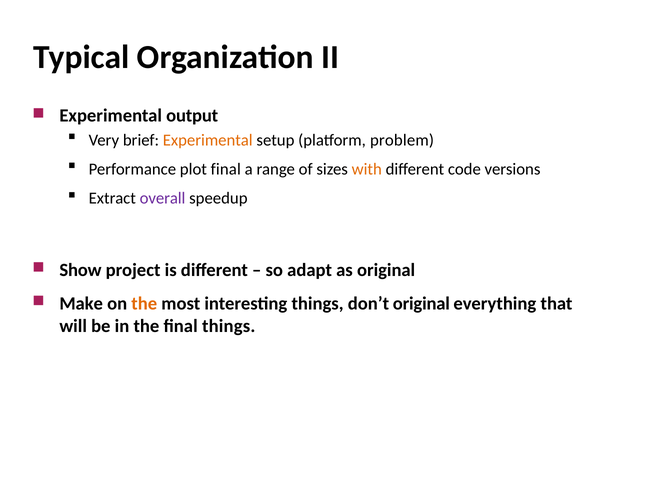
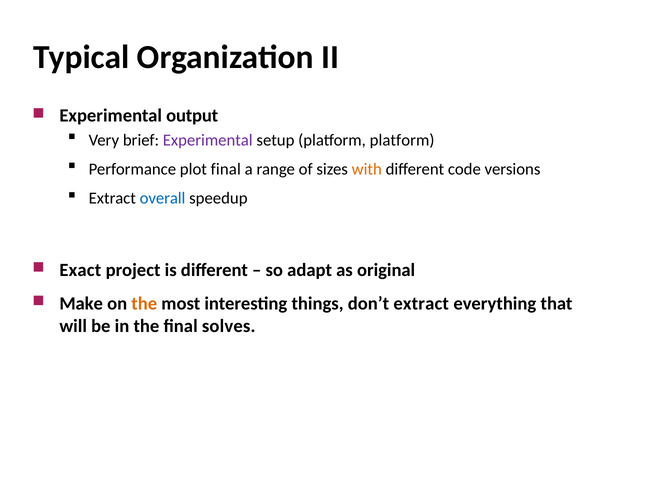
Experimental colour: orange -> purple (208, 140)
platform problem: problem -> platform (402, 140)
overall colour: purple -> blue (163, 198)
Show: Show -> Exact (80, 270)
don’t original: original -> extract (421, 303)
final things: things -> solves (229, 326)
